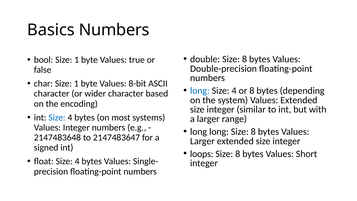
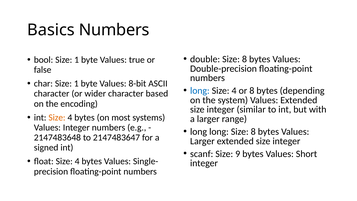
Size colour: blue -> orange (57, 117)
loops: loops -> scanf (202, 154)
8: 8 -> 9 (238, 154)
